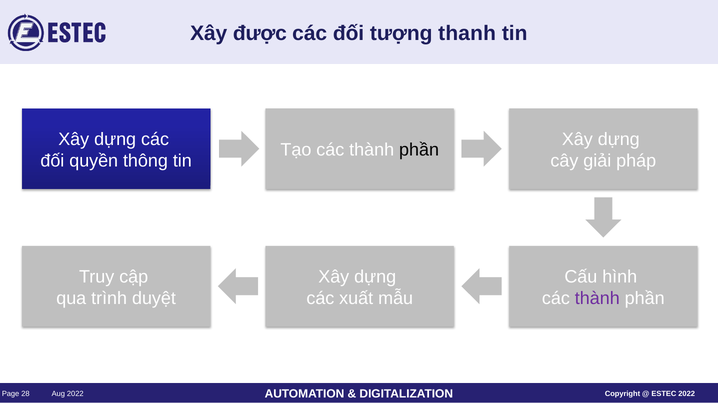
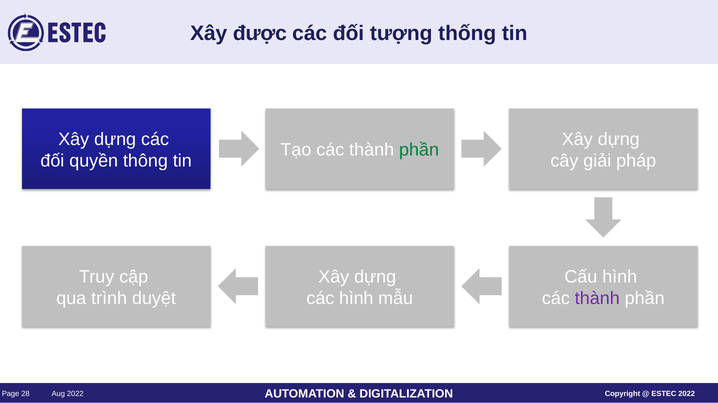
thanh: thanh -> thống (467, 33)
phần colour: black -> green (419, 150)
các xuất: xuất -> hình (356, 299)
